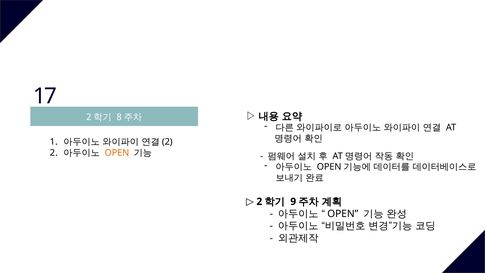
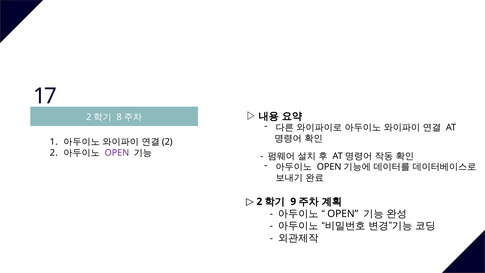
OPEN colour: orange -> purple (117, 153)
